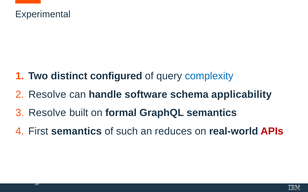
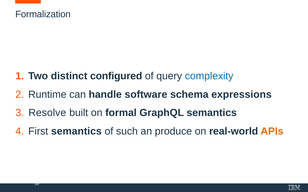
Experimental: Experimental -> Formalization (43, 14)
Resolve: Resolve -> Runtime (47, 95)
applicability: applicability -> expressions (242, 95)
reduces: reduces -> produce (173, 132)
APIs colour: red -> orange (272, 132)
